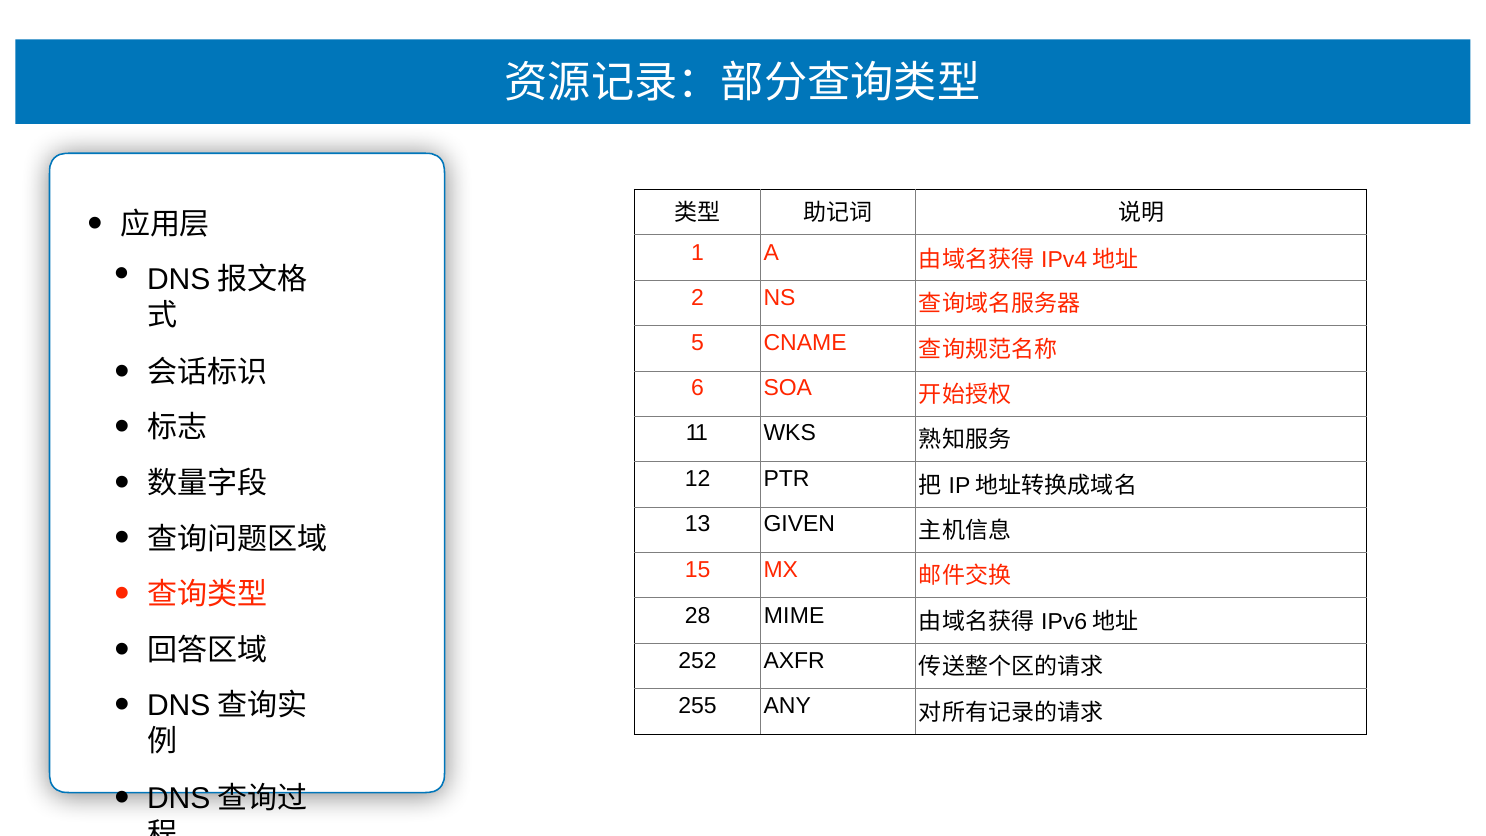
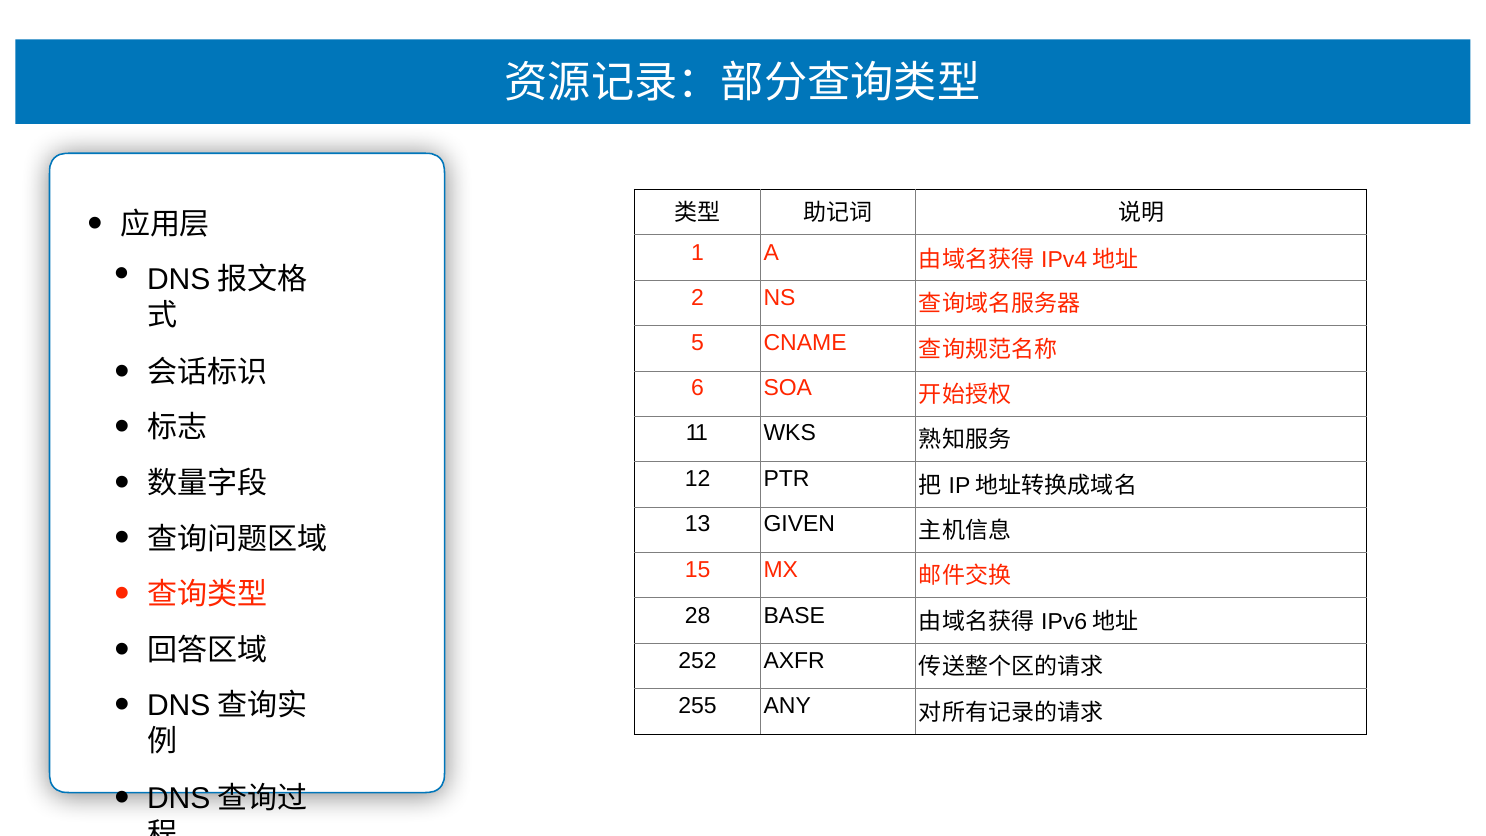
MIME: MIME -> BASE (794, 616)
